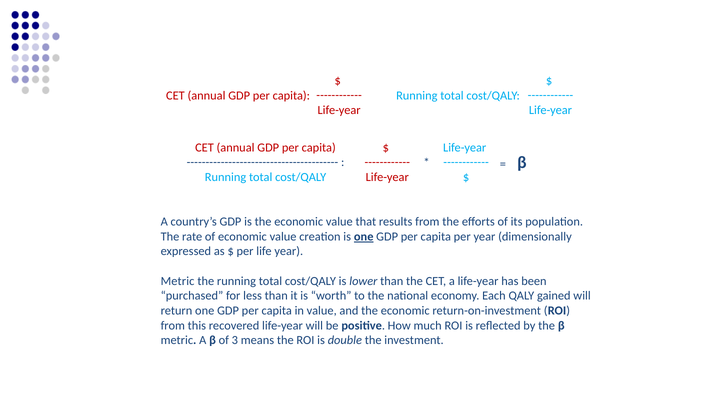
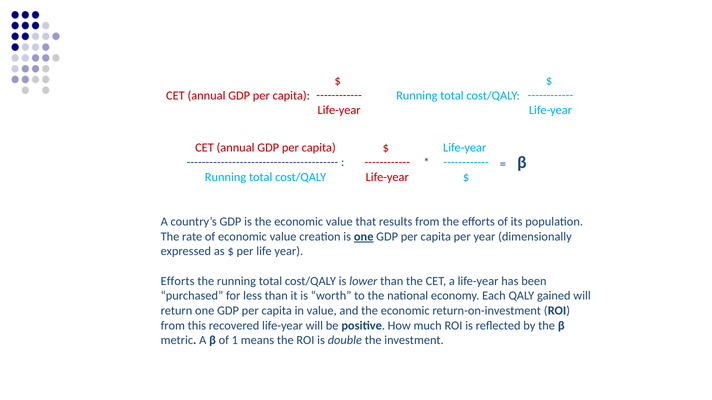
Metric: Metric -> Efforts (178, 281)
3: 3 -> 1 (235, 341)
